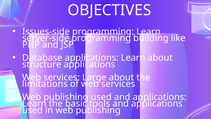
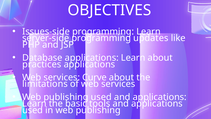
building: building -> updates (151, 38)
structure: structure -> practices (42, 64)
Large: Large -> Curve (94, 77)
